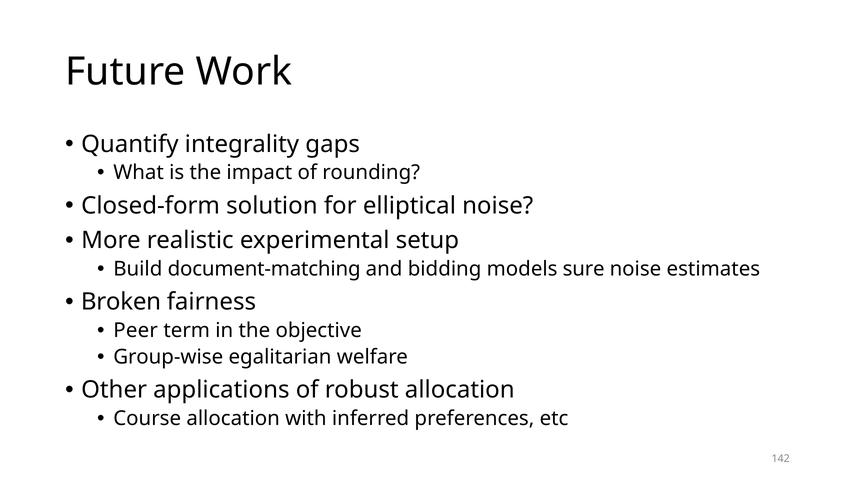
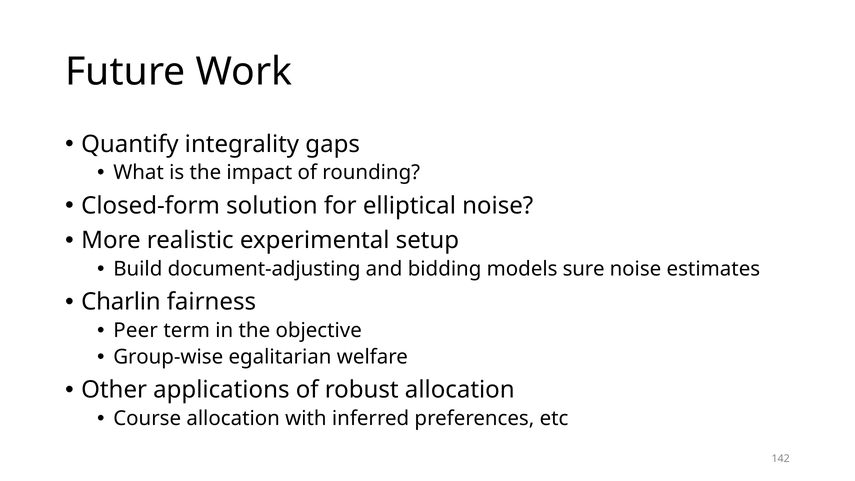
document-matching: document-matching -> document-adjusting (264, 269)
Broken: Broken -> Charlin (121, 302)
